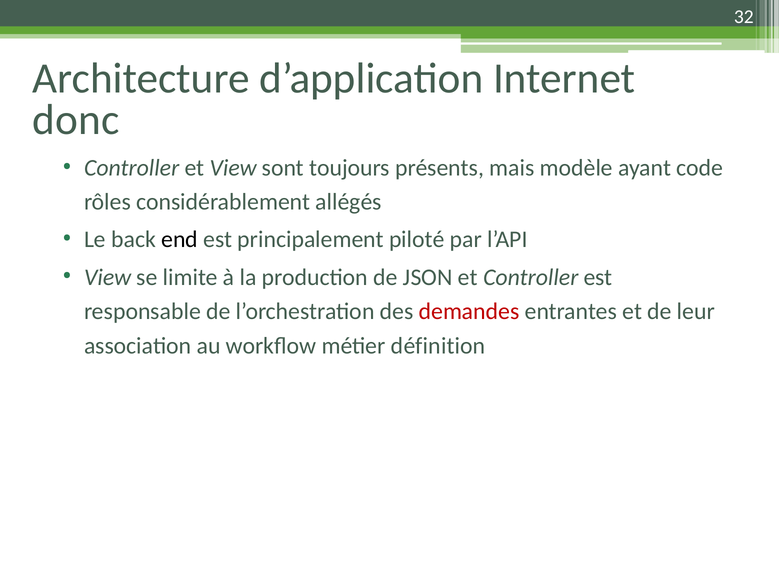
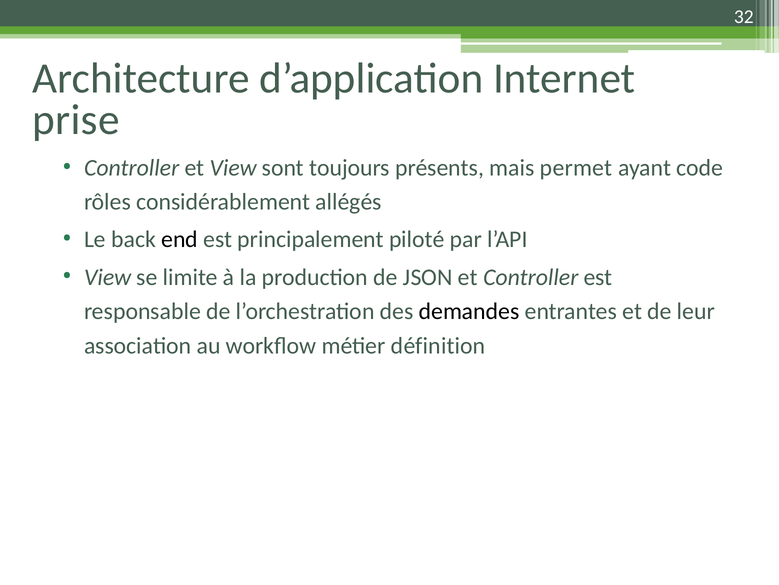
donc: donc -> prise (76, 120)
modèle: modèle -> permet (576, 168)
demandes colour: red -> black (469, 311)
